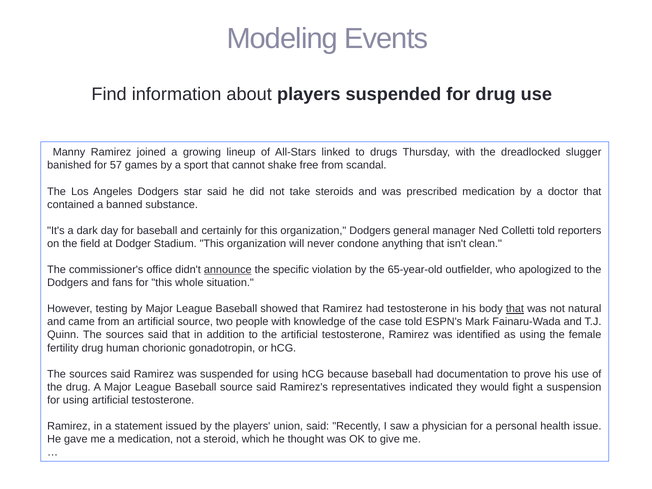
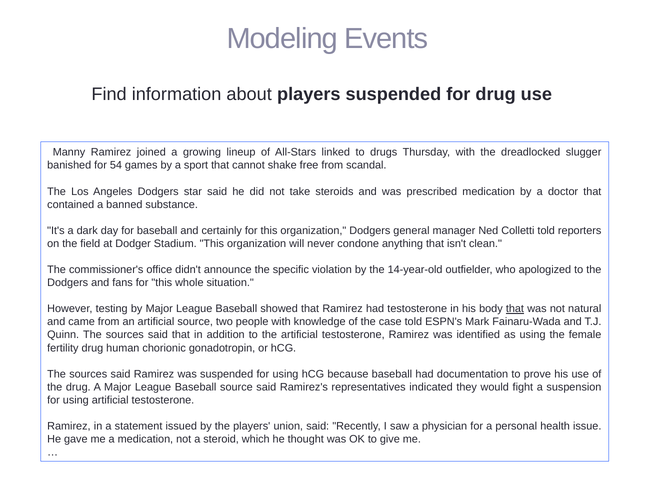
57: 57 -> 54 (116, 165)
announce underline: present -> none (228, 270)
65-year-old: 65-year-old -> 14-year-old (415, 270)
